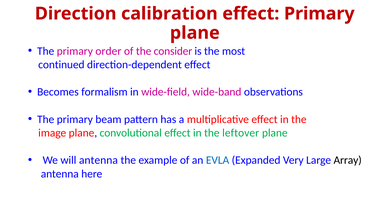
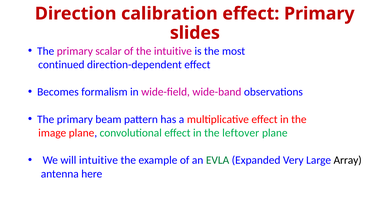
plane: plane -> slides (195, 33)
order: order -> scalar (109, 51)
the consider: consider -> intuitive (173, 51)
will antenna: antenna -> intuitive (98, 160)
EVLA colour: blue -> green (218, 160)
